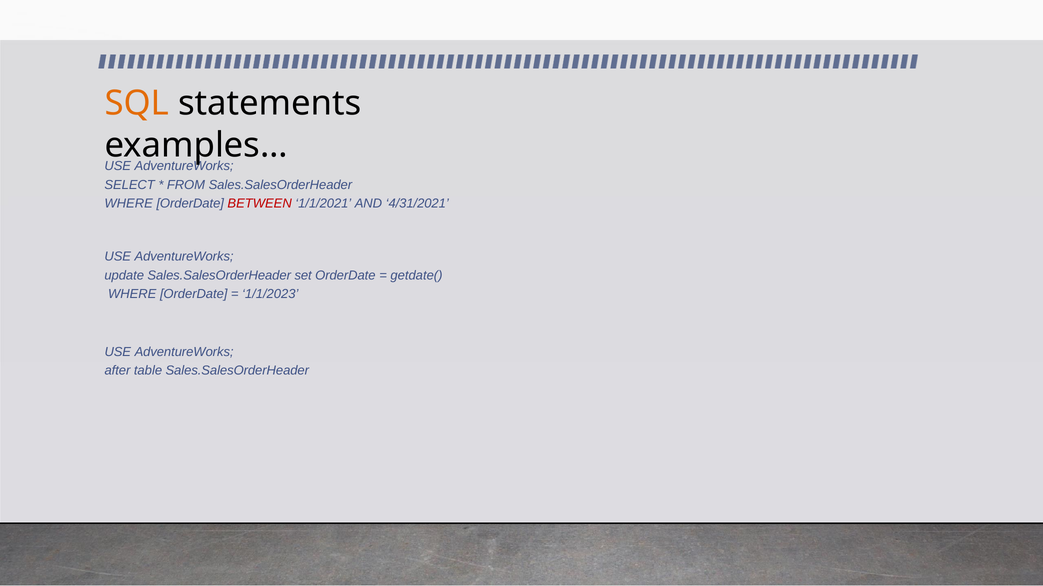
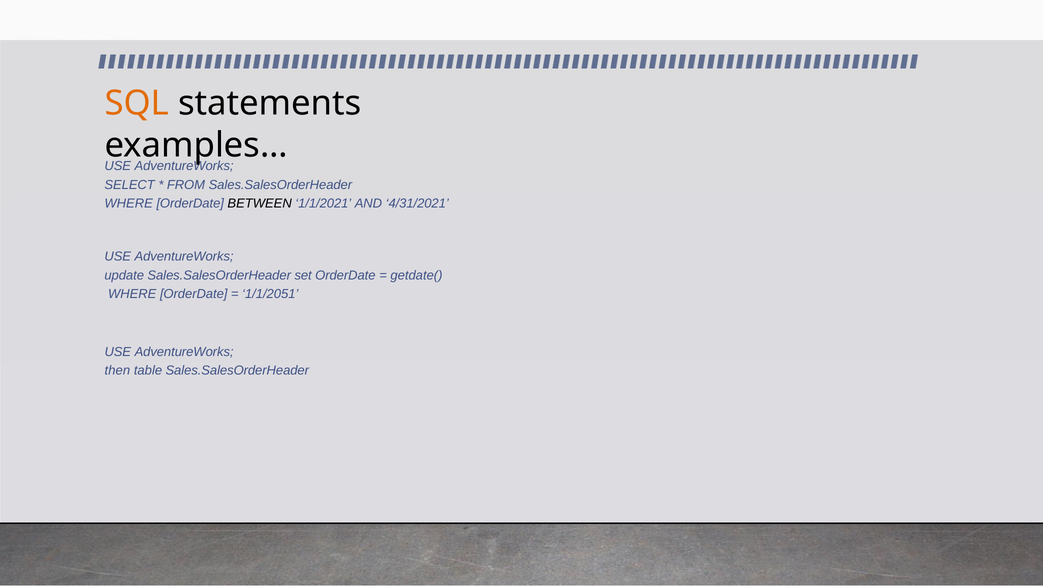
BETWEEN colour: red -> black (260, 204)
1/1/2023: 1/1/2023 -> 1/1/2051 (270, 294)
after: after -> then (117, 371)
